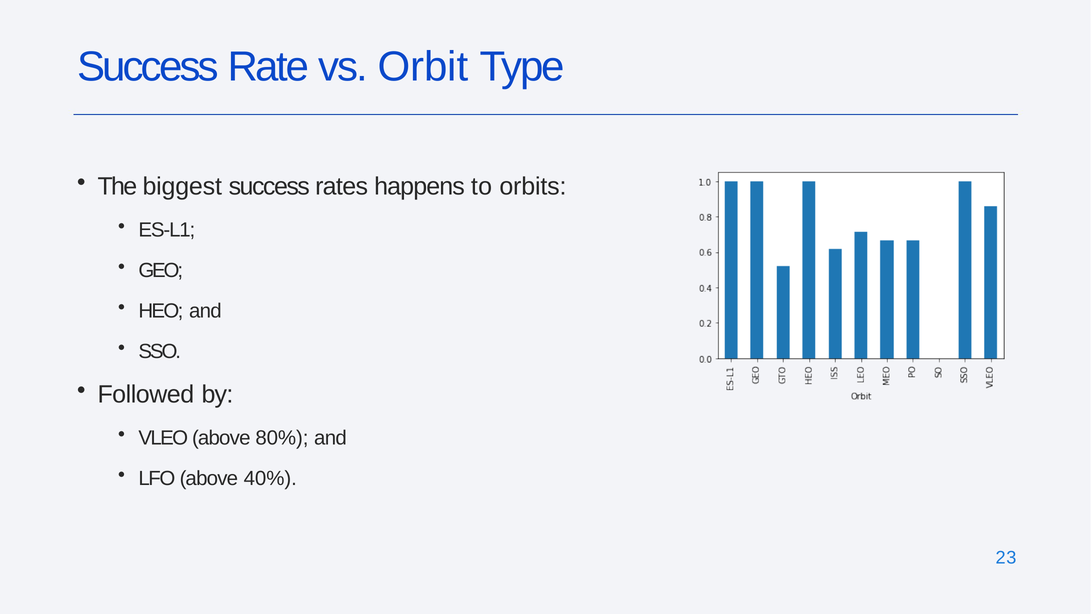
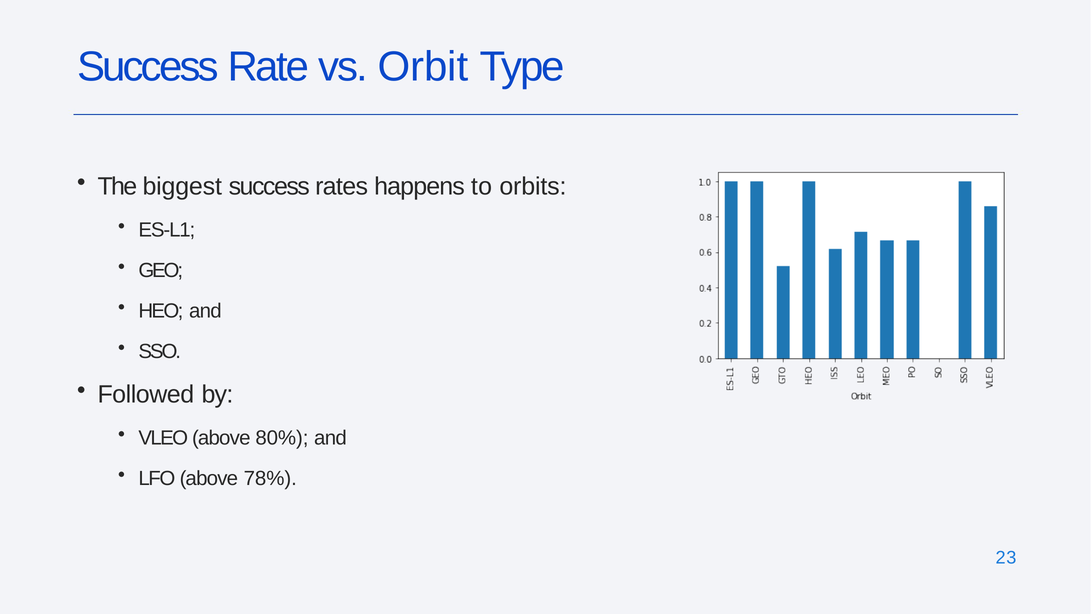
40%: 40% -> 78% (270, 478)
